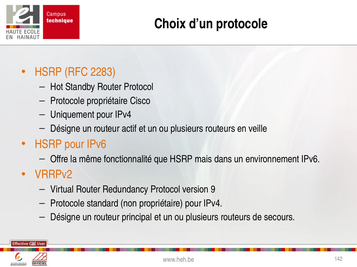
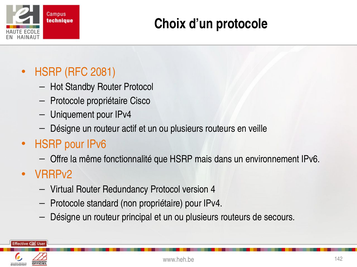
2283: 2283 -> 2081 (103, 72)
9: 9 -> 4 (213, 190)
